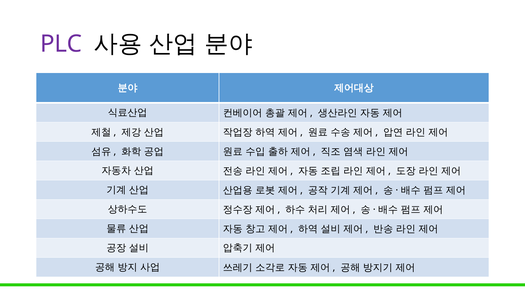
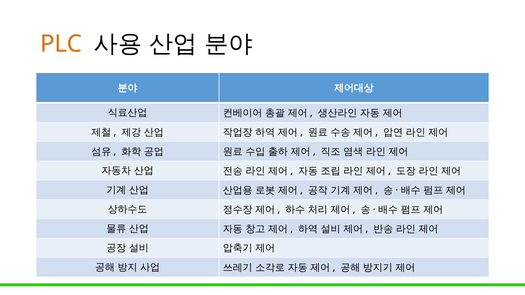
PLC colour: purple -> orange (61, 44)
